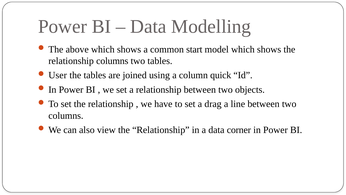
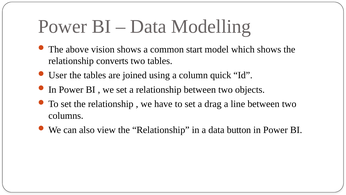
above which: which -> vision (103, 49)
relationship columns: columns -> converts (112, 61)
corner: corner -> button (239, 130)
